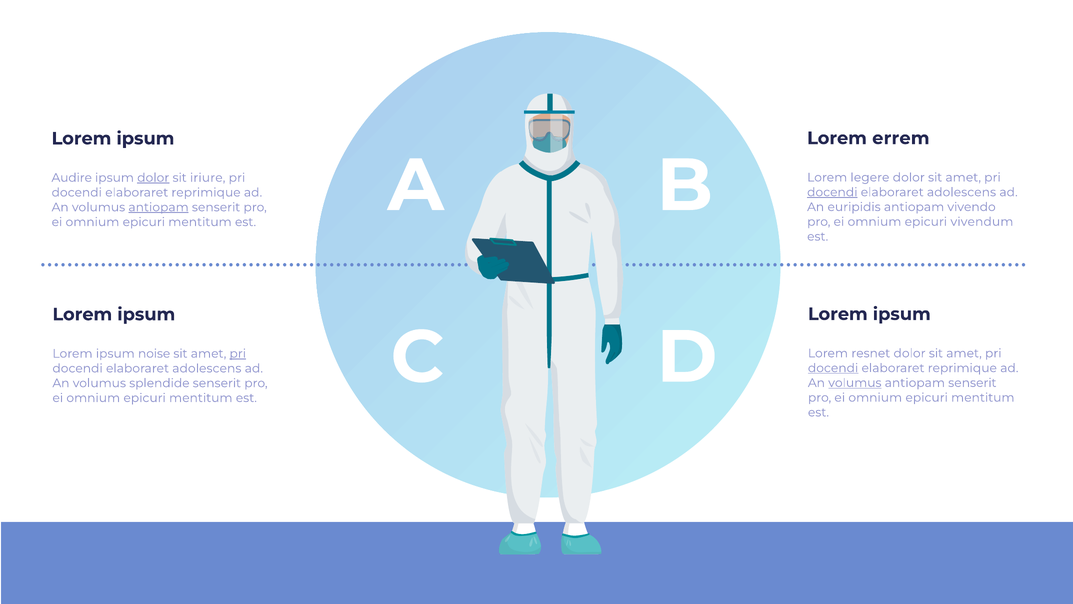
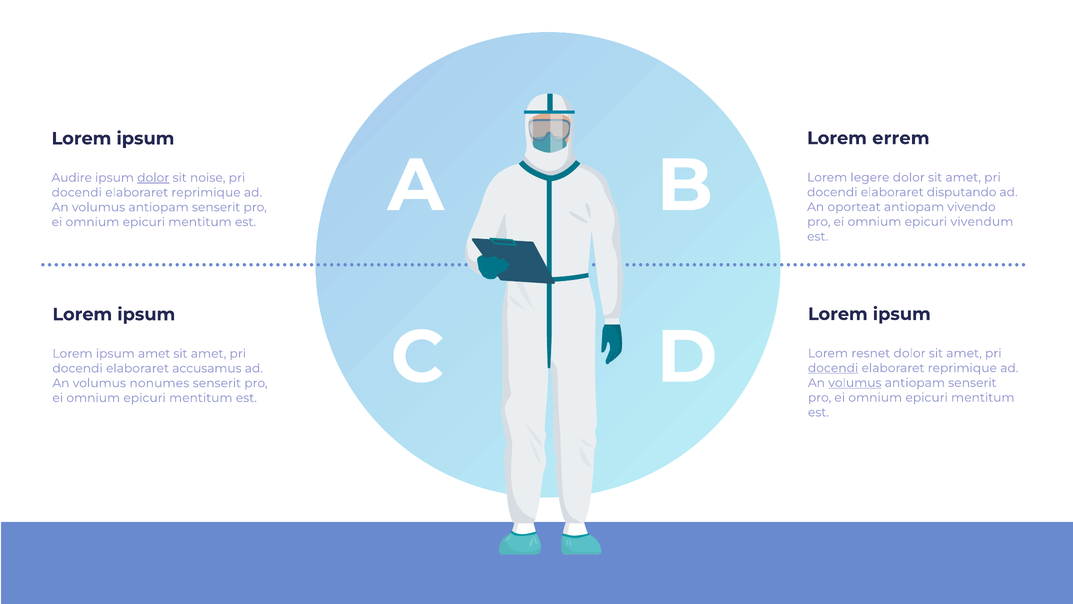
iriure: iriure -> noise (208, 178)
docendi underline: present -> none (832, 192)
adolescens: adolescens -> disputando (962, 192)
euripidis: euripidis -> oporteat (854, 207)
antiopam underline: present -> none (159, 207)
ipsum noise: noise -> amet (154, 353)
pri underline: present -> none (238, 353)
adolescens: adolescens -> accusamus (207, 368)
splendide: splendide -> nonumes (159, 383)
